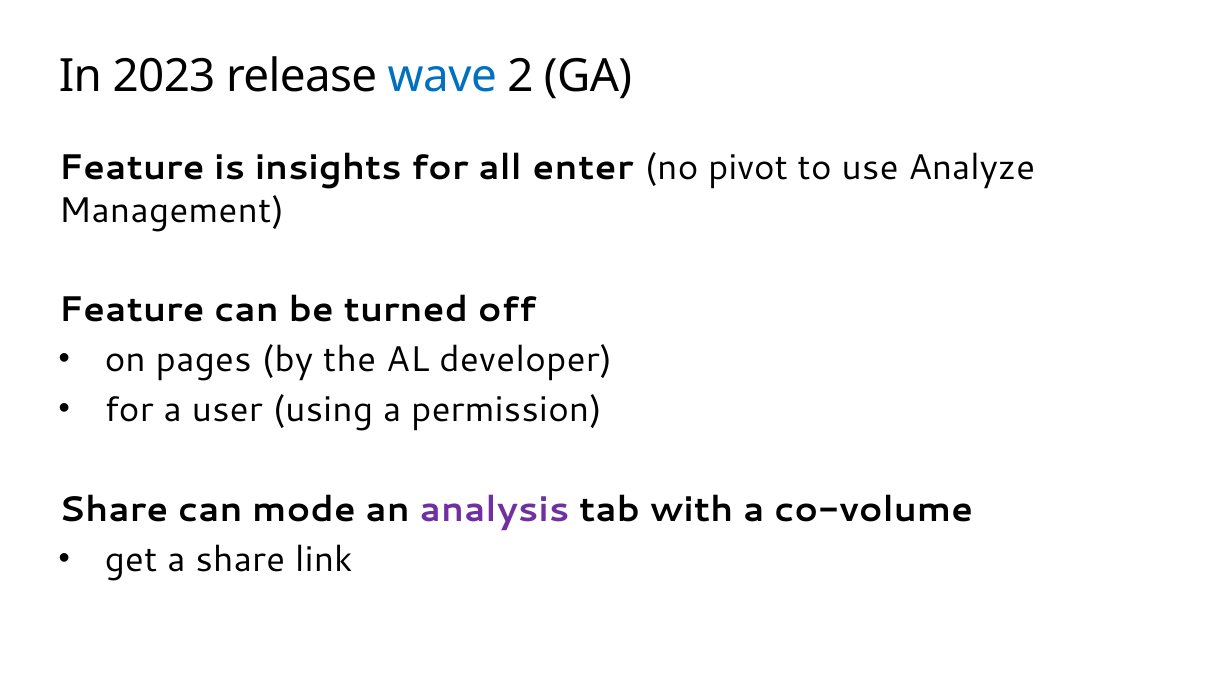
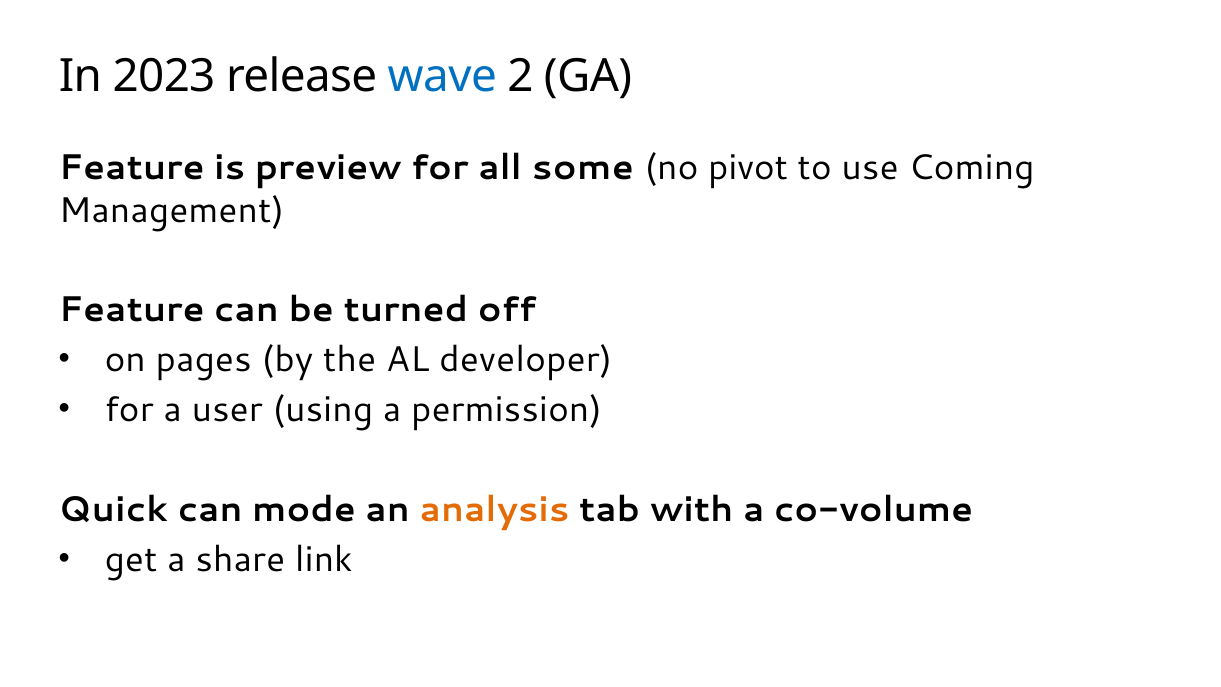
insights: insights -> preview (328, 168)
enter: enter -> some (583, 168)
Analyze: Analyze -> Coming (972, 168)
Share: Share -> Quick (113, 510)
analysis colour: purple -> orange (495, 510)
